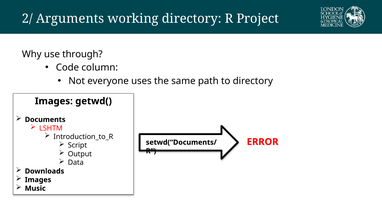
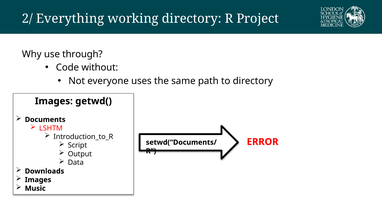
Arguments: Arguments -> Everything (70, 19)
column: column -> without (100, 67)
